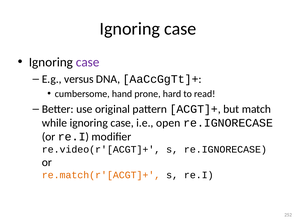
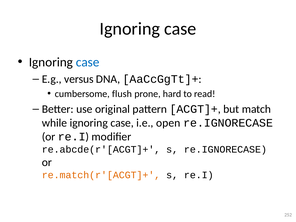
case colour: purple -> blue (88, 62)
hand: hand -> flush (122, 94)
re.video(r'[ACGT]+: re.video(r'[ACGT]+ -> re.abcde(r'[ACGT]+ (101, 149)
